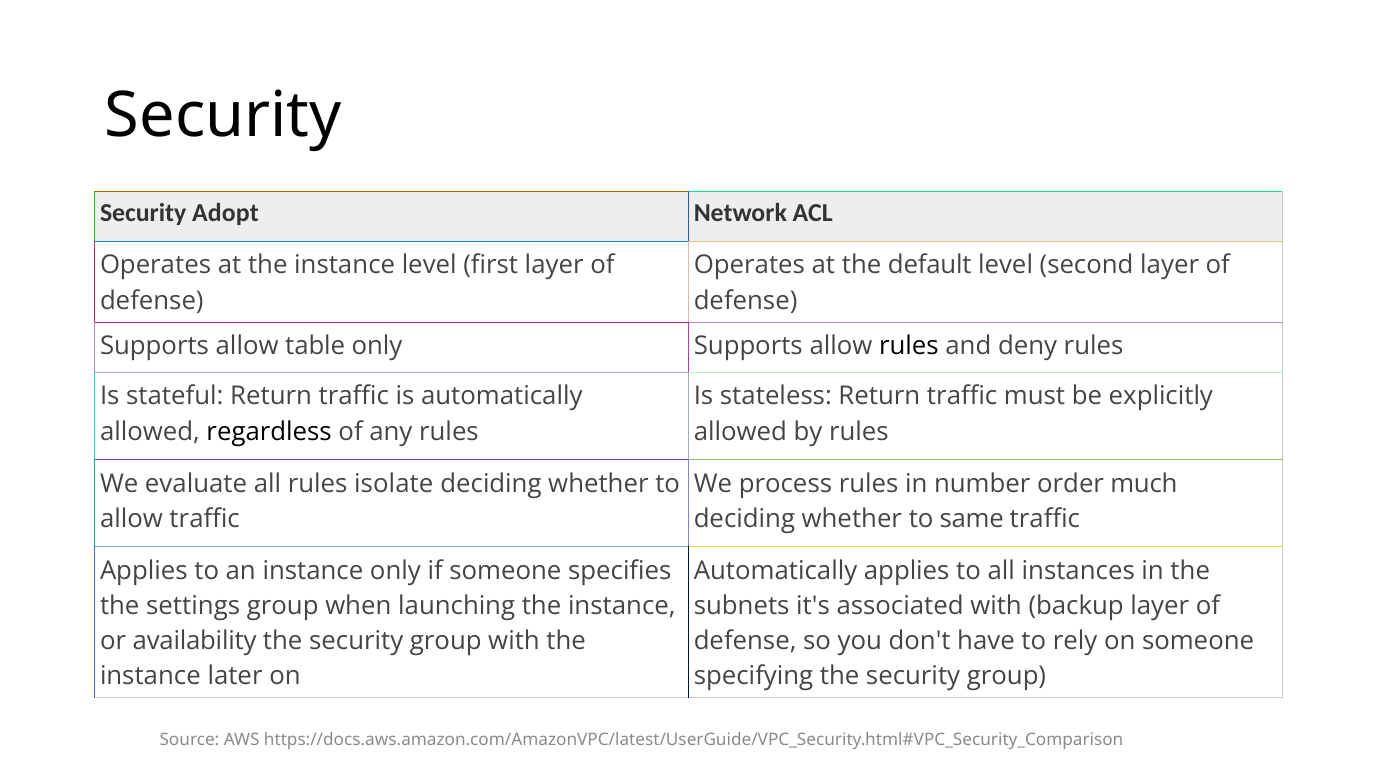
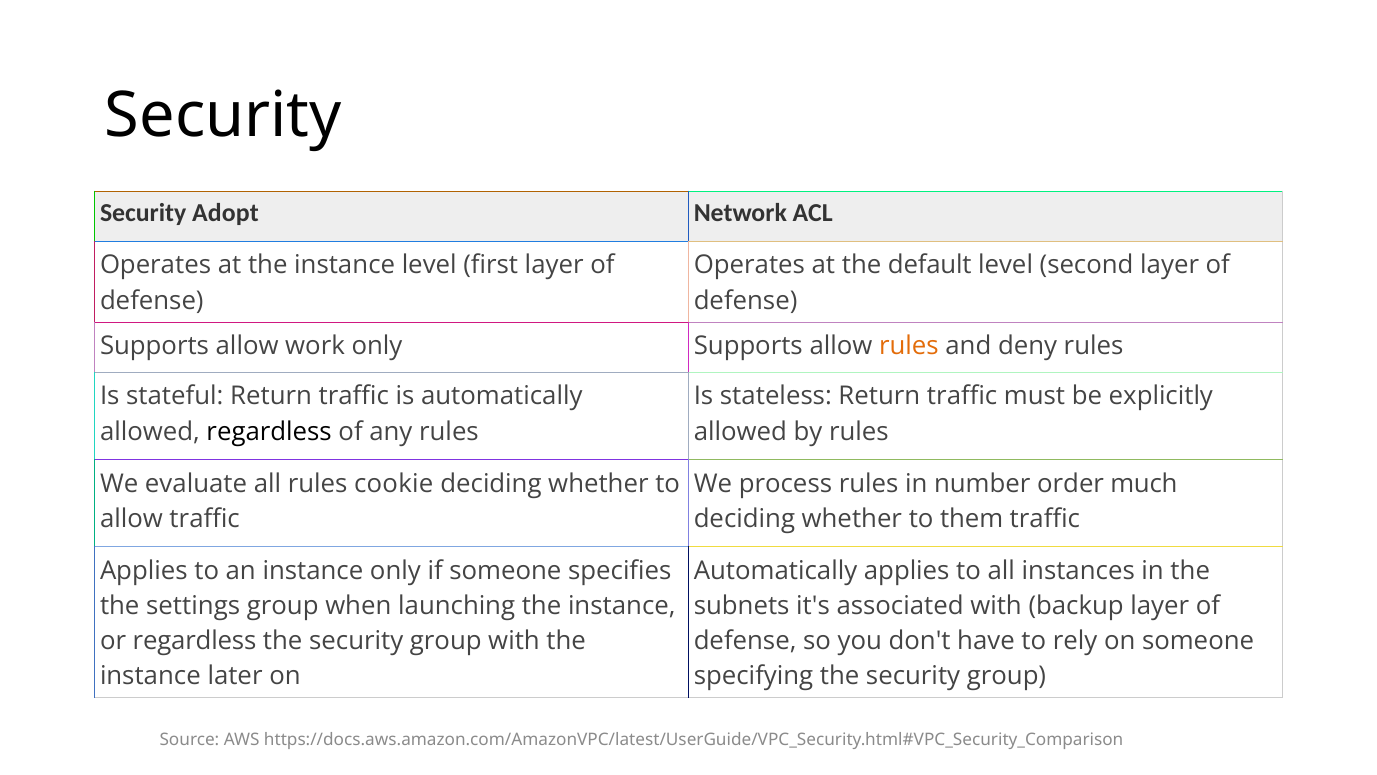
table: table -> work (315, 346)
rules colour: black -> orange (909, 346)
isolate: isolate -> cookie (394, 483)
same: same -> them (972, 518)
or availability: availability -> regardless (195, 641)
